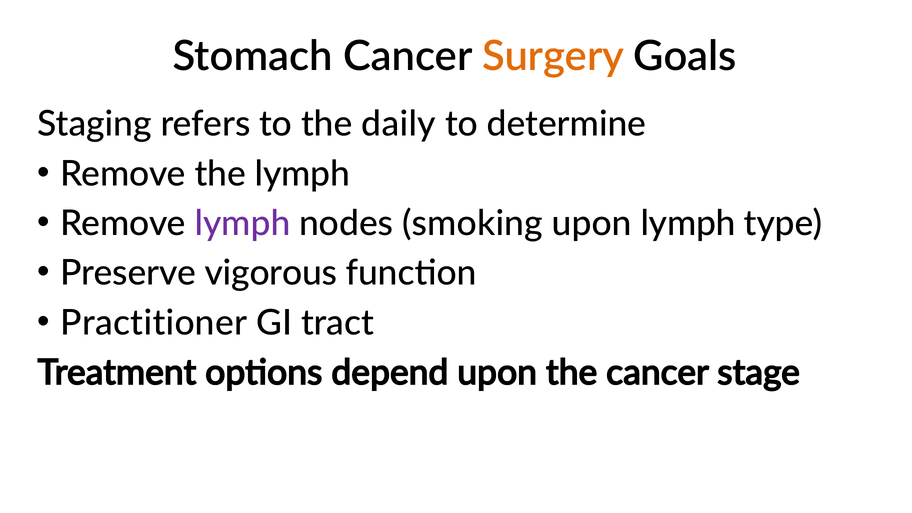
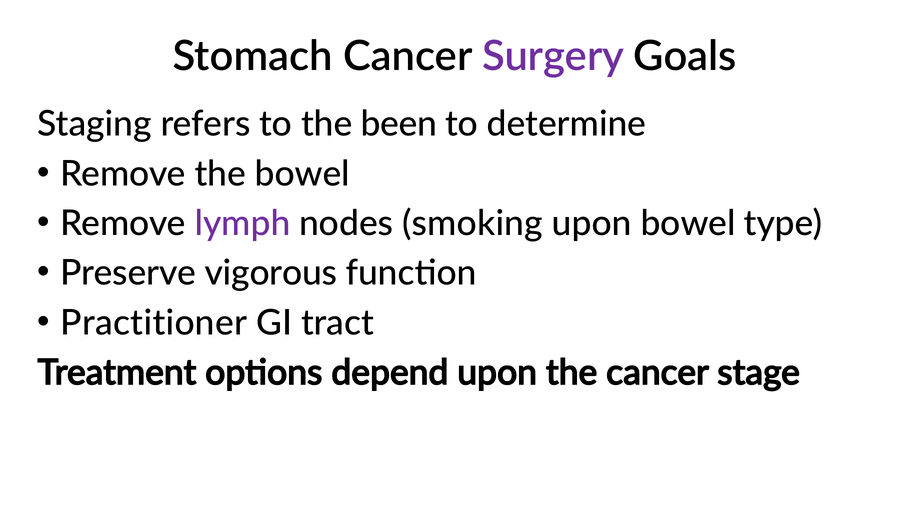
Surgery colour: orange -> purple (553, 56)
daily: daily -> been (399, 124)
the lymph: lymph -> bowel (302, 174)
upon lymph: lymph -> bowel (688, 224)
